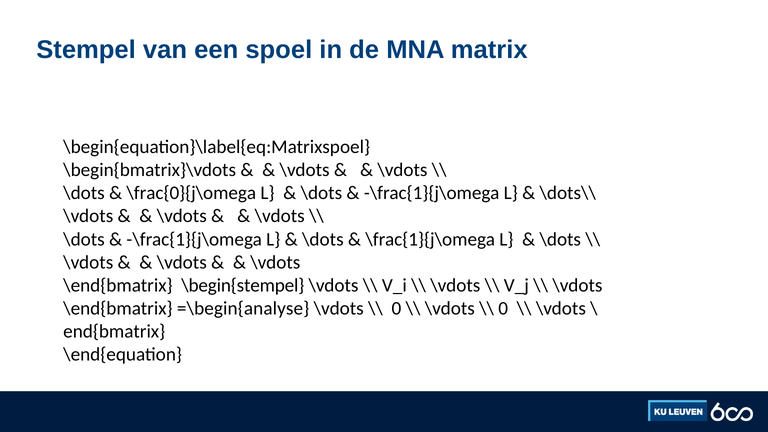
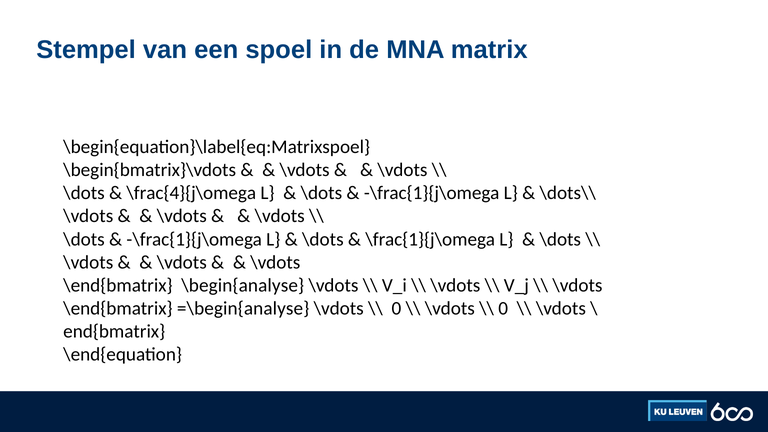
\frac{0}{j\omega: \frac{0}{j\omega -> \frac{4}{j\omega (191, 193)
\begin{stempel: \begin{stempel -> \begin{analyse (243, 285)
